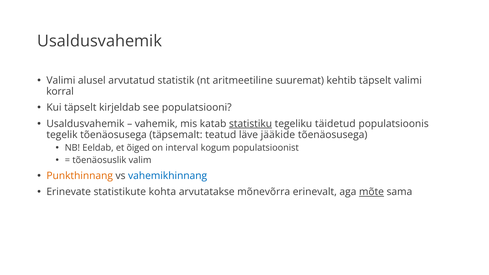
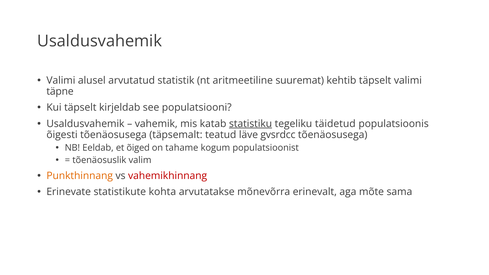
korral: korral -> täpne (60, 92)
tegelik: tegelik -> õigesti (62, 135)
jääkide: jääkide -> gvsrdcc (278, 135)
interval: interval -> tahame (182, 148)
vahemikhinnang colour: blue -> red (168, 176)
mõte underline: present -> none (371, 192)
